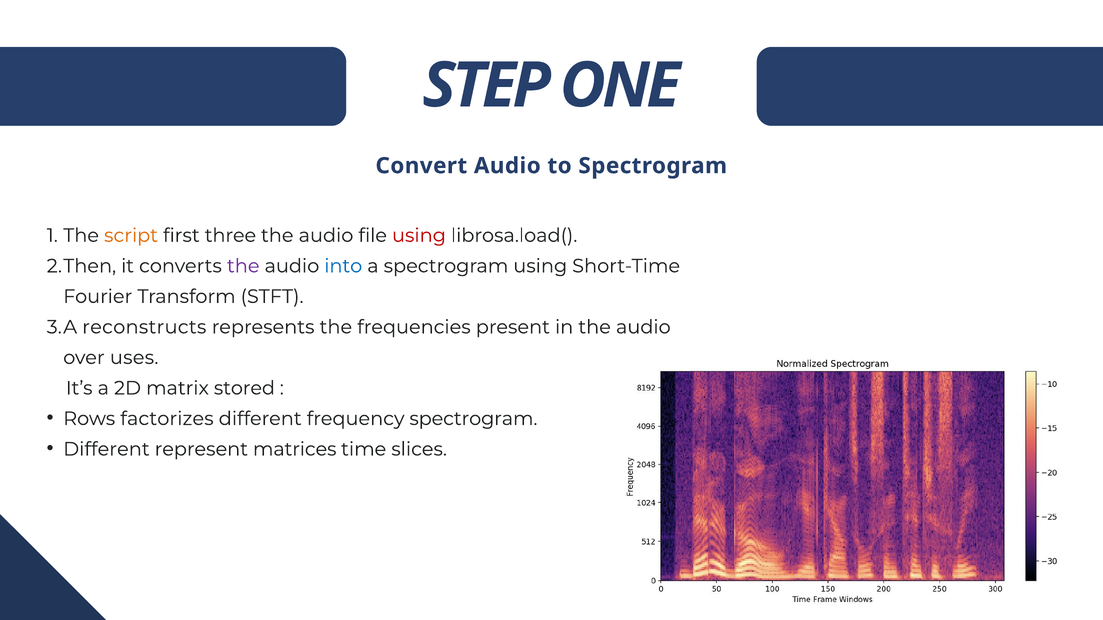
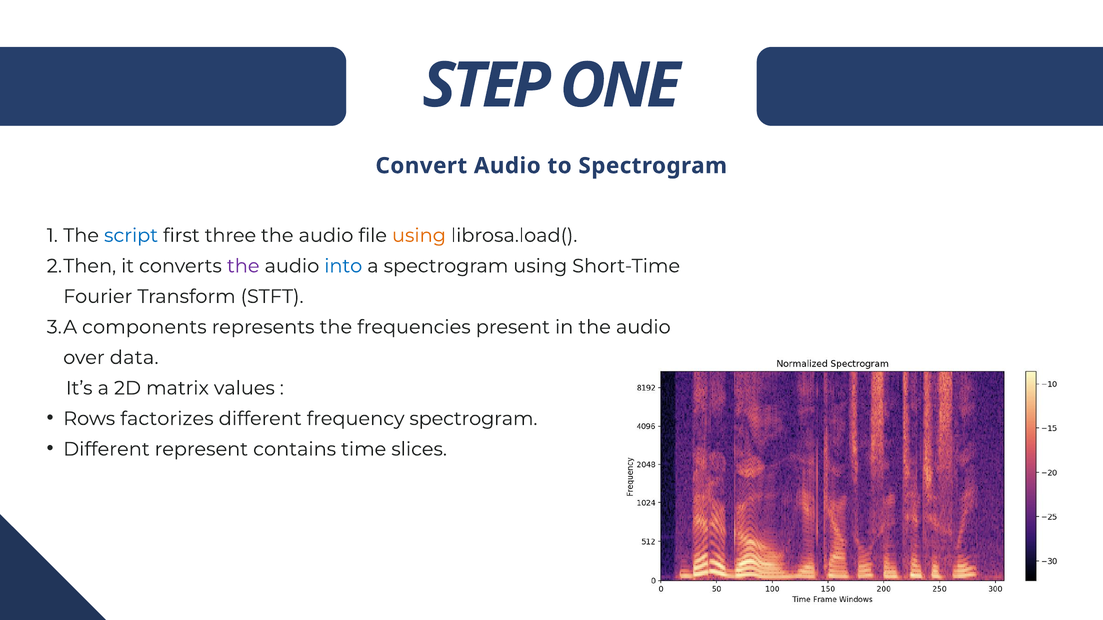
script colour: orange -> blue (131, 236)
using colour: red -> orange (419, 236)
reconstructs: reconstructs -> components (144, 327)
uses: uses -> data (134, 358)
stored: stored -> values (244, 388)
matrices: matrices -> contains (295, 449)
